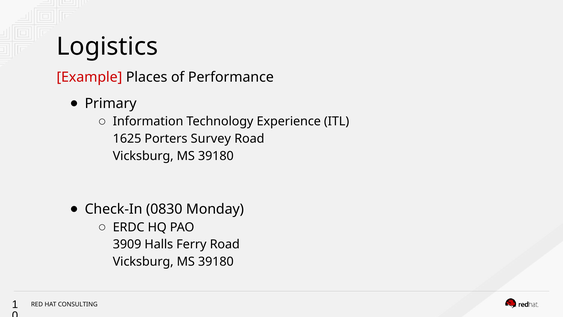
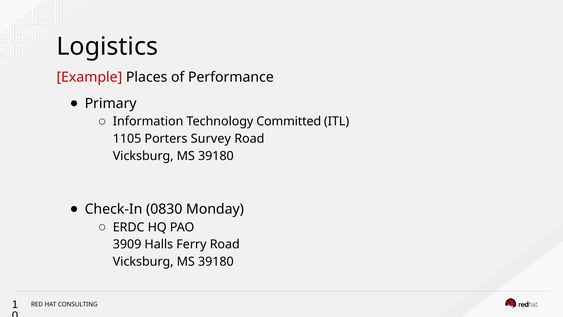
Experience: Experience -> Committed (289, 121)
1625: 1625 -> 1105 (127, 139)
